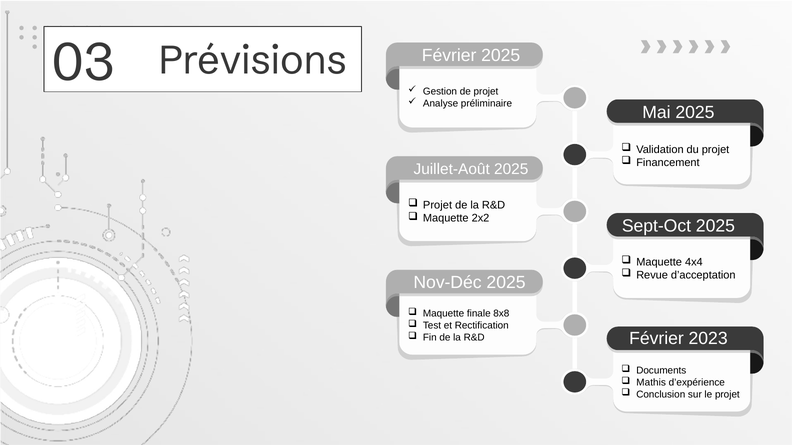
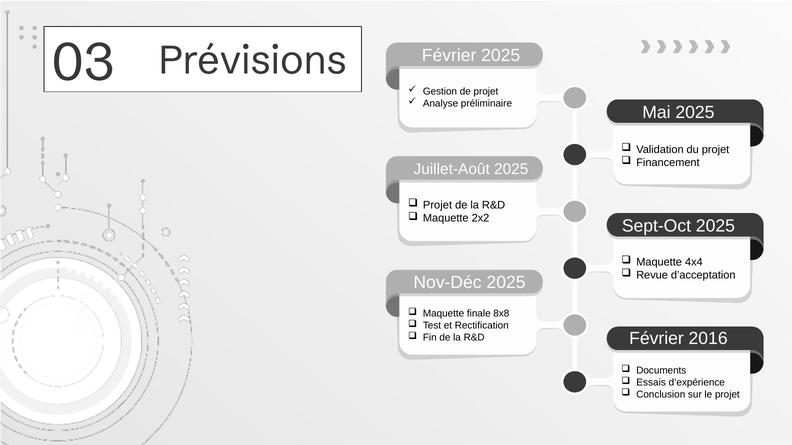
2023: 2023 -> 2016 (708, 339)
Mathis: Mathis -> Essais (651, 383)
